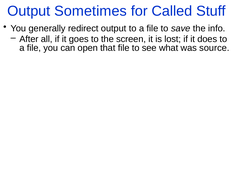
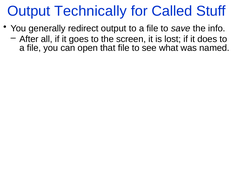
Sometimes: Sometimes -> Technically (91, 11)
source: source -> named (214, 48)
